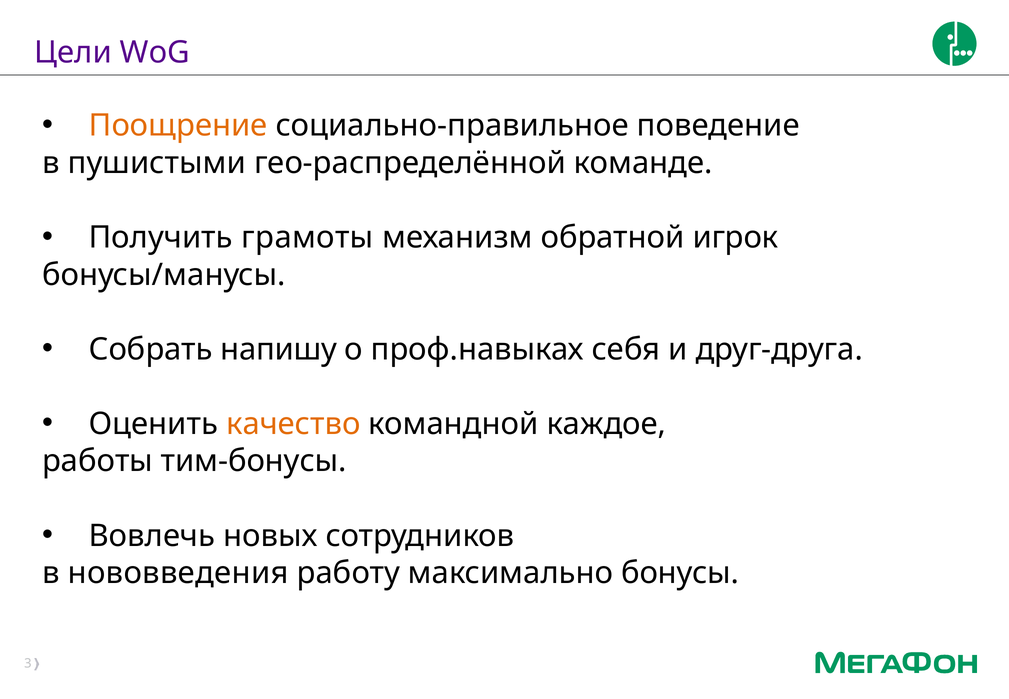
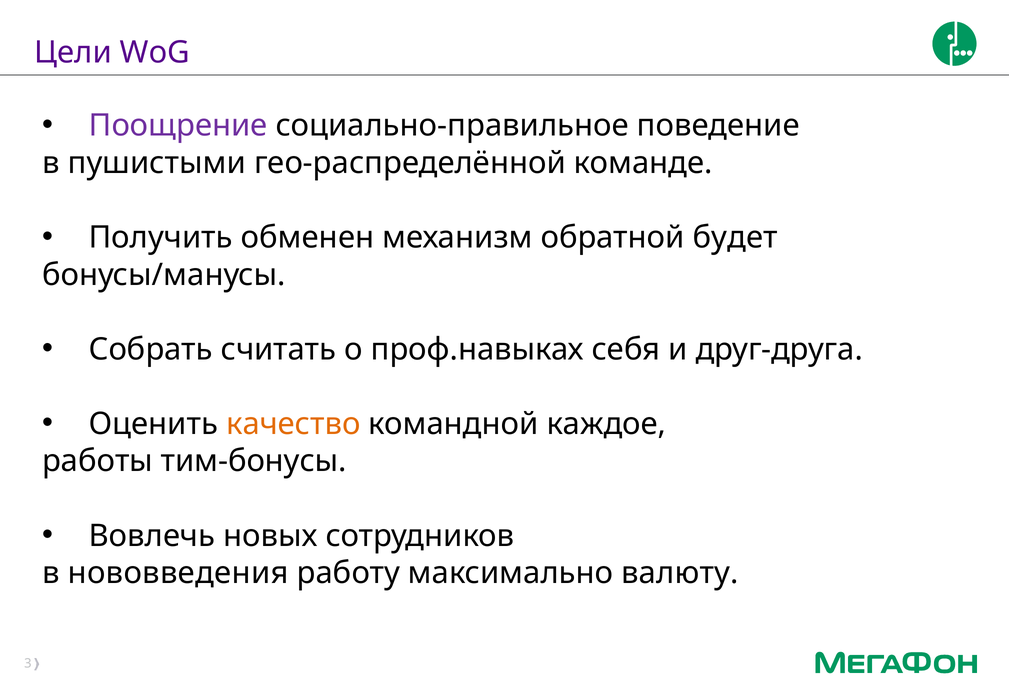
Поощрение colour: orange -> purple (178, 126)
грамоты: грамоты -> обменен (308, 237)
игрок: игрок -> будет (735, 237)
напишу: напишу -> считать (279, 349)
бонусы: бонусы -> валюту (680, 573)
